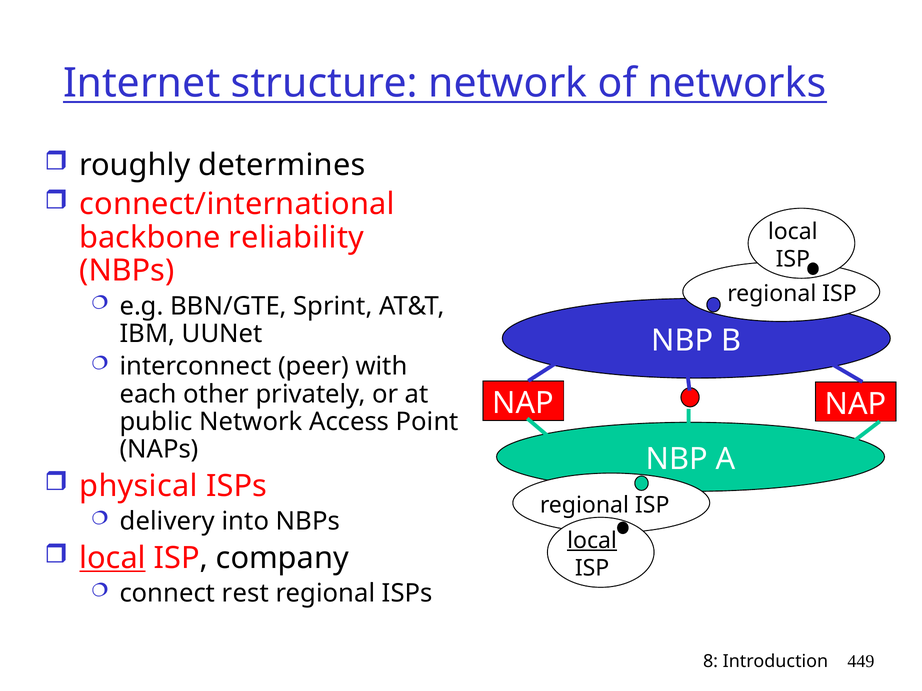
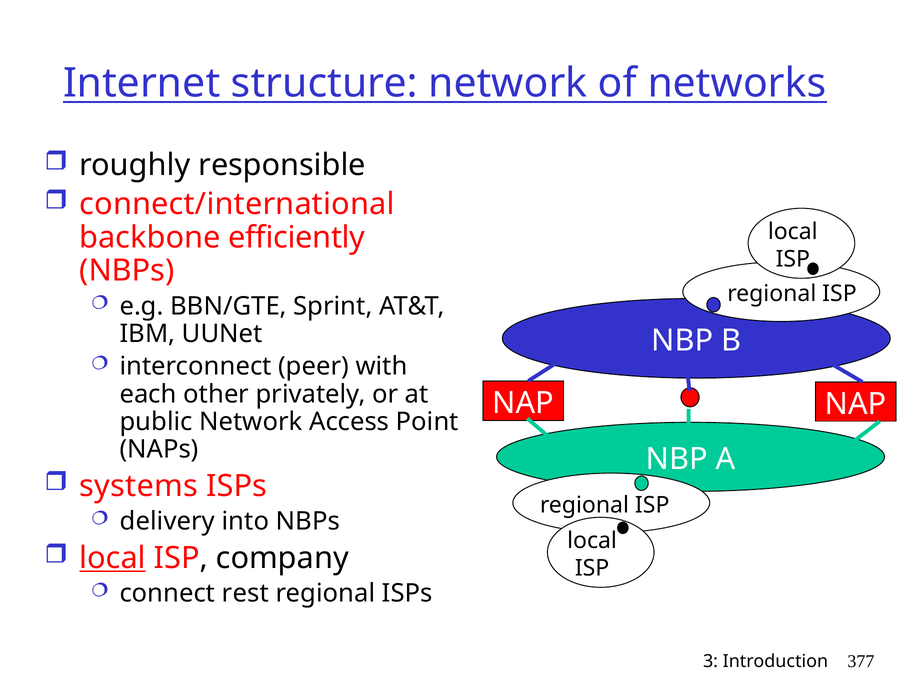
determines: determines -> responsible (282, 165)
reliability: reliability -> efficiently (297, 238)
physical: physical -> systems (139, 486)
local underline: present -> none (592, 541)
8: 8 -> 3 (711, 662)
449: 449 -> 377 (861, 662)
